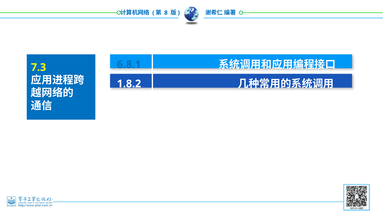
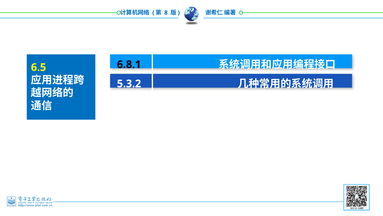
6.8.1 colour: blue -> black (129, 64)
7.3: 7.3 -> 6.5 (39, 67)
1.8.2: 1.8.2 -> 5.3.2 (129, 84)
